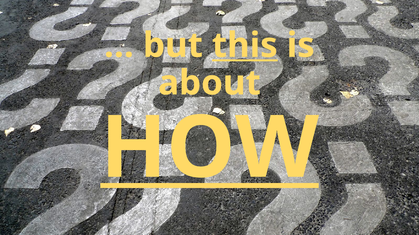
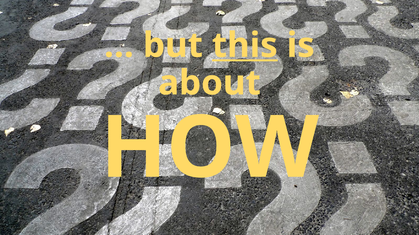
HOW underline: present -> none (210, 149)
